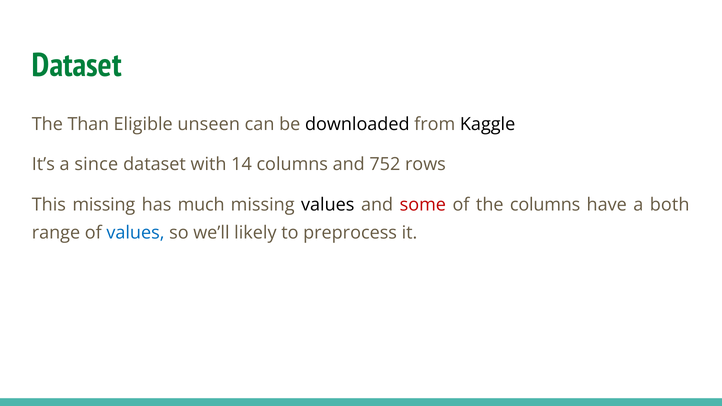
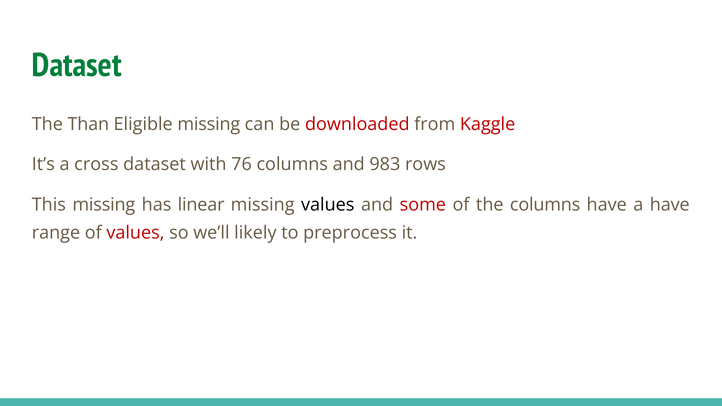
Eligible unseen: unseen -> missing (209, 124)
downloaded colour: black -> red (357, 124)
Kaggle colour: black -> red (488, 124)
since: since -> cross (96, 164)
14: 14 -> 76 (242, 164)
752: 752 -> 983 (385, 164)
much: much -> linear (201, 205)
a both: both -> have (670, 205)
values colour: blue -> red (135, 233)
